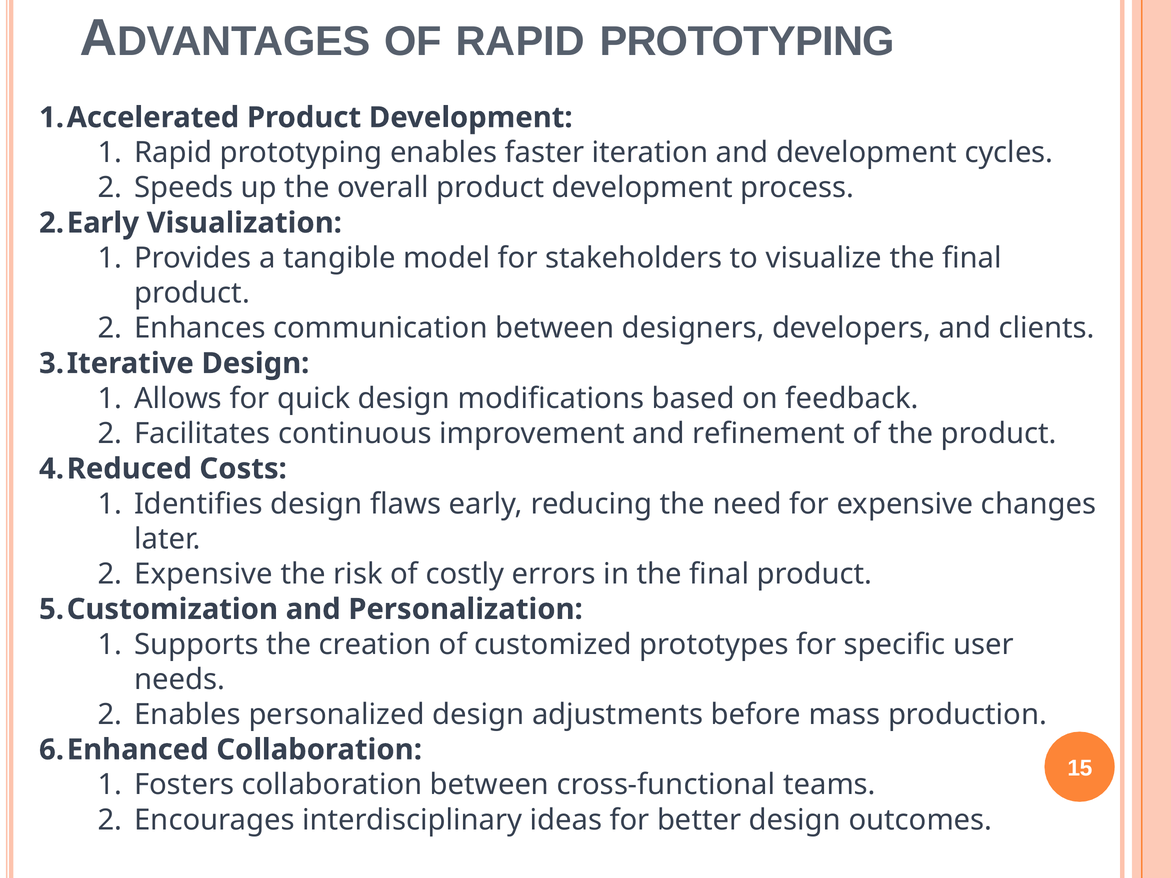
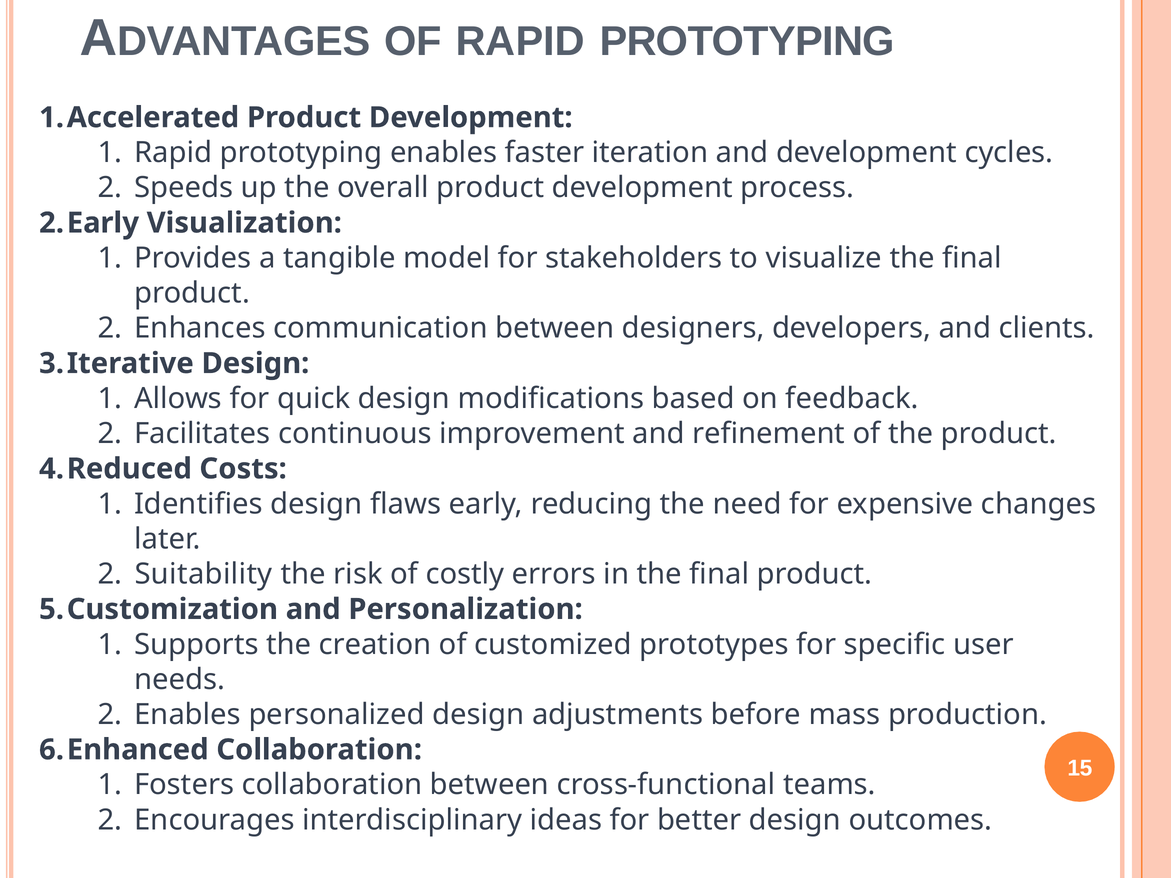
Expensive: Expensive -> Suitability (203, 574)
